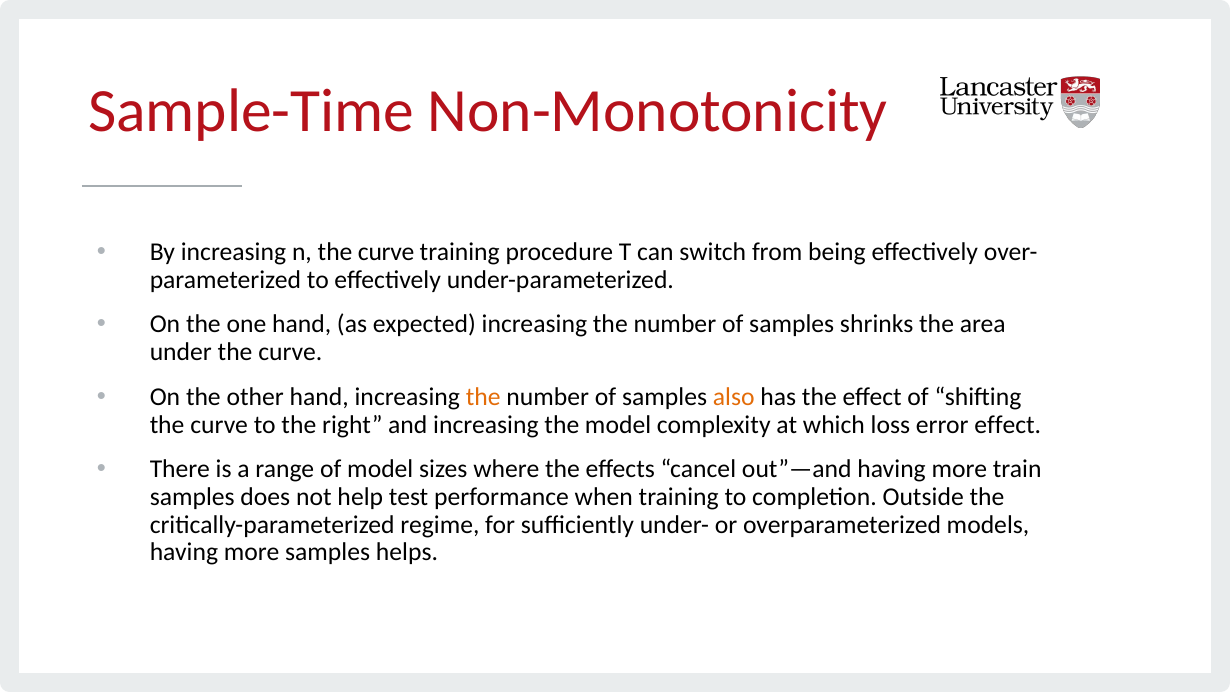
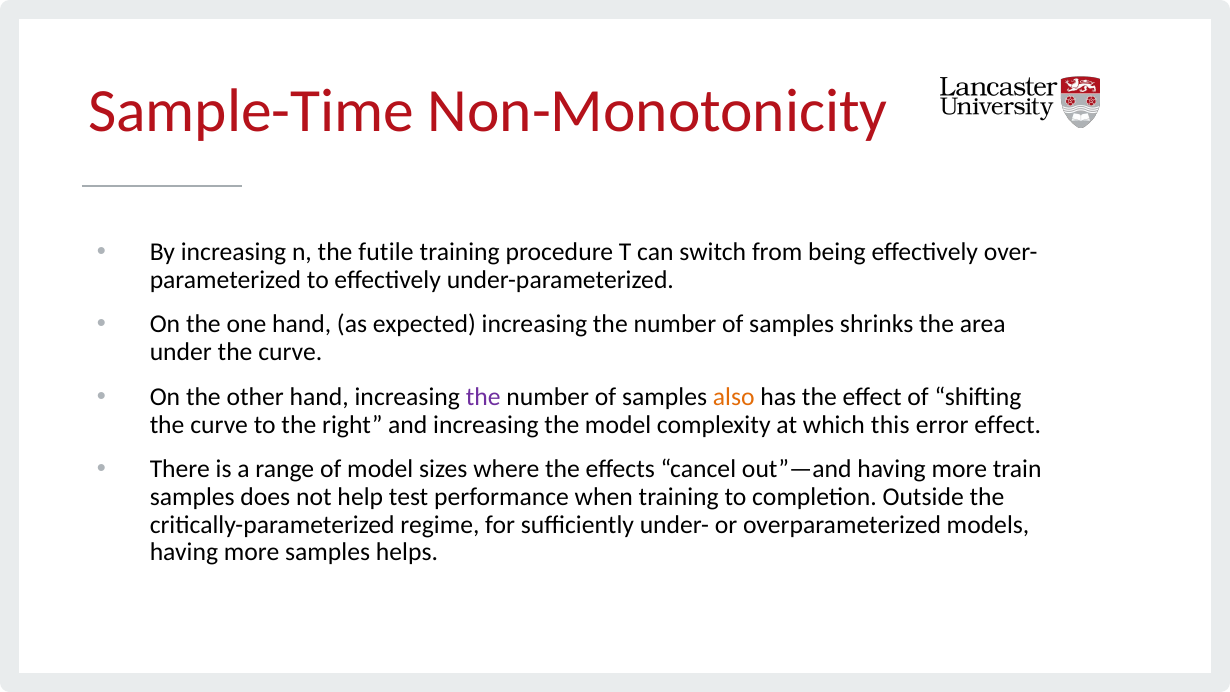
n the curve: curve -> futile (386, 252)
the colour: orange -> purple (483, 397)
loss: loss -> this (890, 424)
